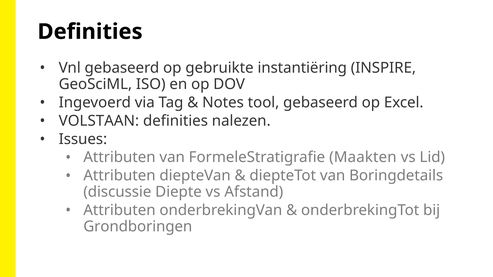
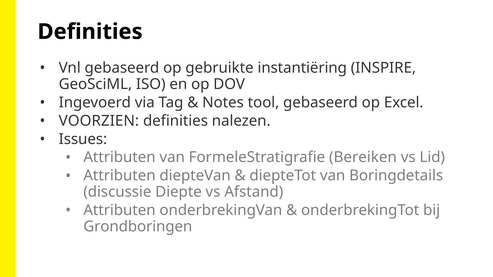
VOLSTAAN: VOLSTAAN -> VOORZIEN (99, 121)
Maakten: Maakten -> Bereiken (363, 158)
